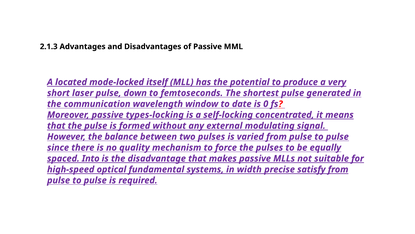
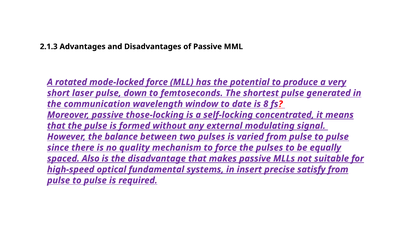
located: located -> rotated (71, 82)
mode-locked itself: itself -> force (157, 82)
0: 0 -> 8 (266, 104)
types-locking: types-locking -> those-locking (155, 115)
Into: Into -> Also (91, 158)
width: width -> insert (249, 169)
